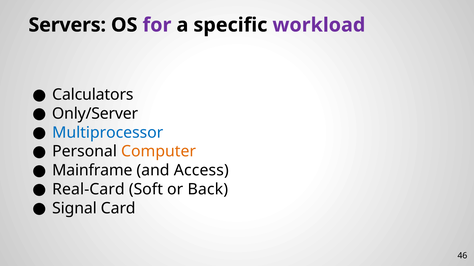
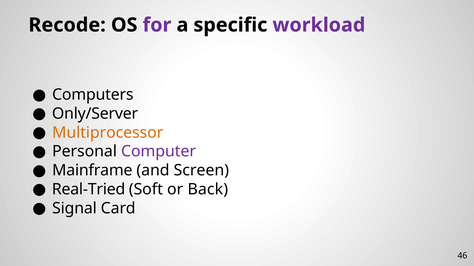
Servers: Servers -> Recode (67, 25)
Calculators: Calculators -> Computers (93, 95)
Multiprocessor colour: blue -> orange (108, 133)
Computer colour: orange -> purple (158, 152)
Access: Access -> Screen (201, 171)
Real-Card: Real-Card -> Real-Tried (89, 190)
